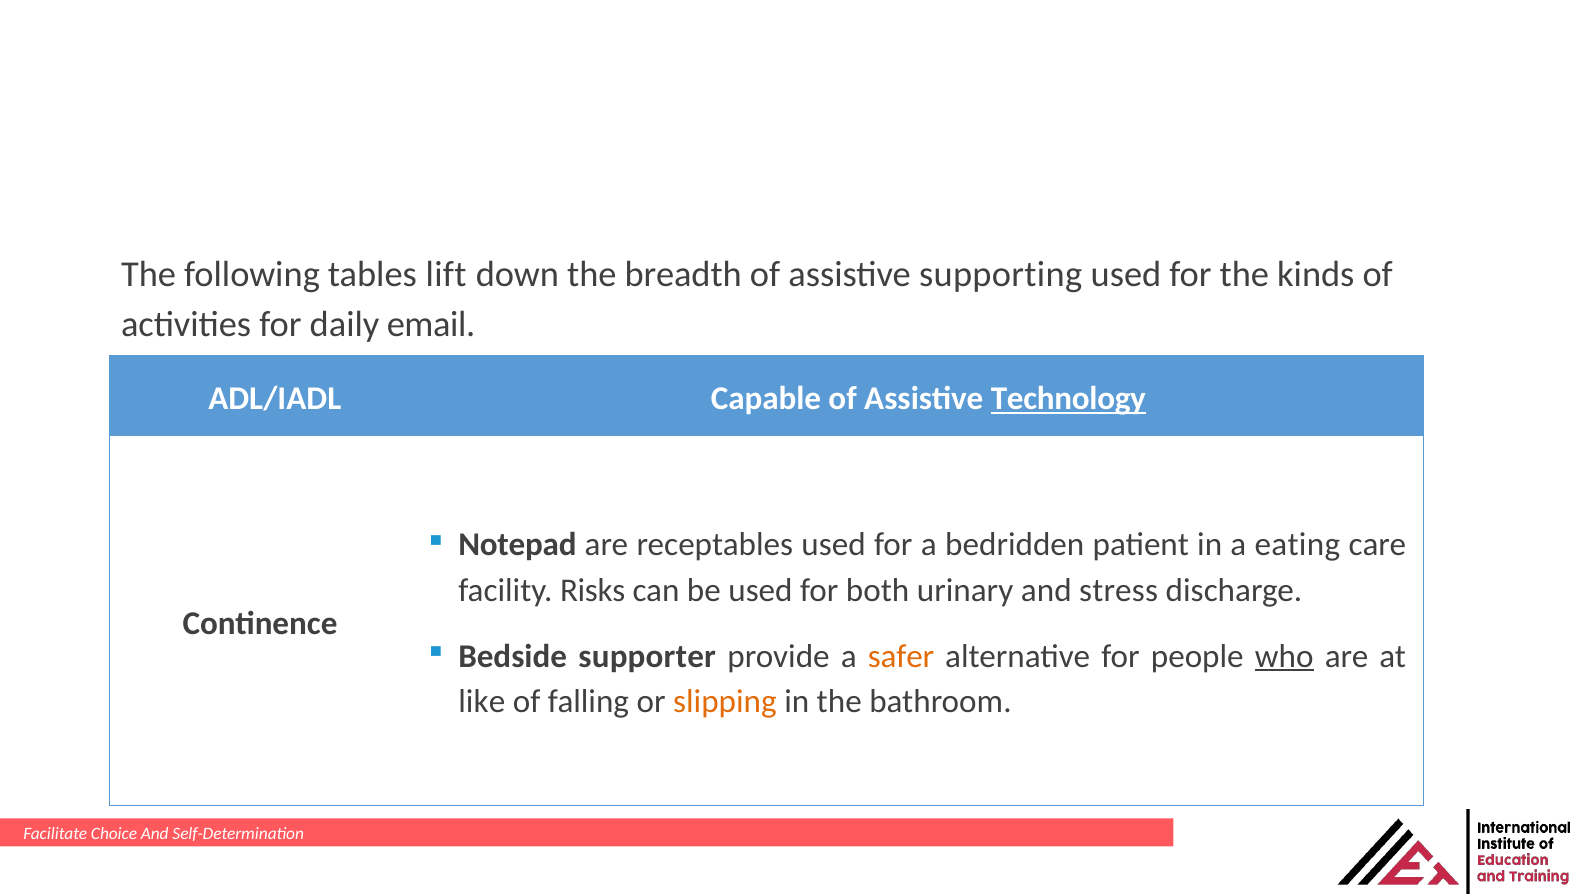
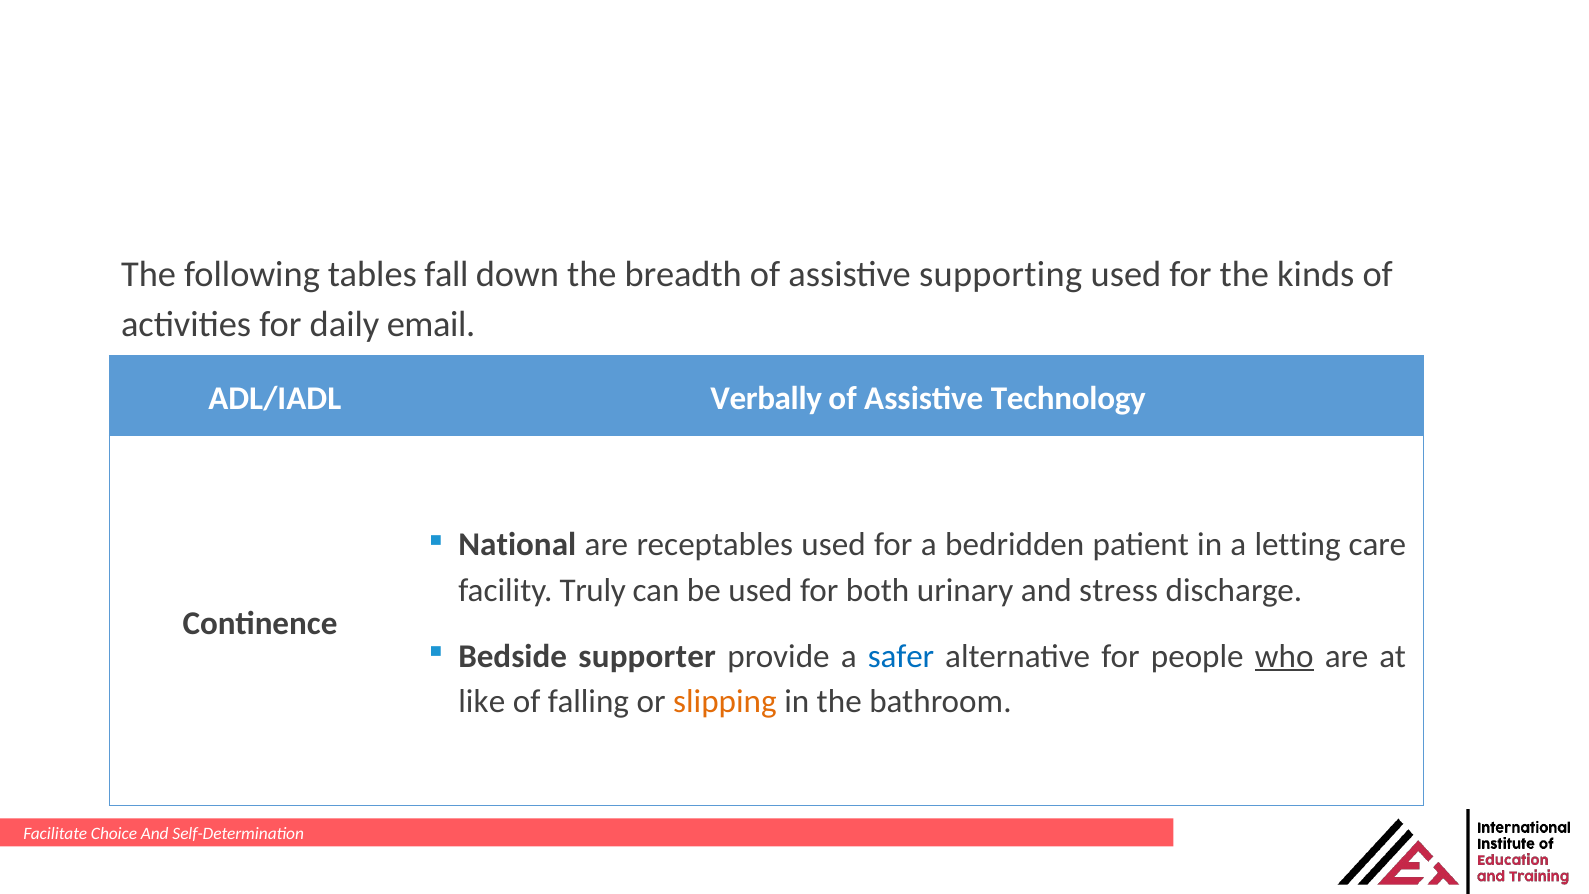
lift: lift -> fall (446, 274)
Capable: Capable -> Verbally (766, 399)
Technology underline: present -> none (1068, 399)
Notepad: Notepad -> National (517, 545)
eating: eating -> letting (1298, 545)
Risks: Risks -> Truly (593, 590)
safer colour: orange -> blue (901, 656)
